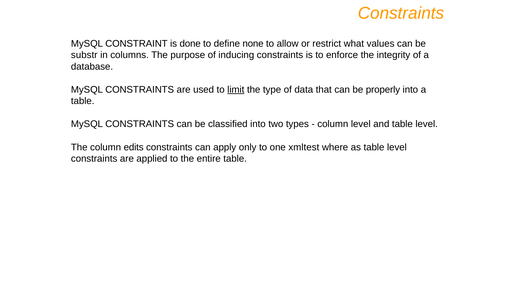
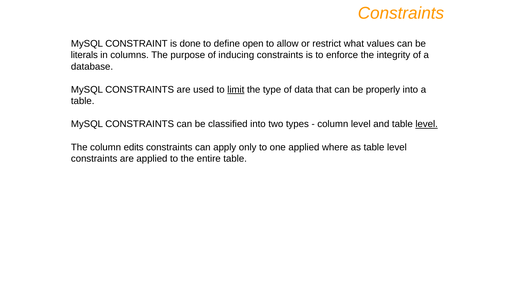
none: none -> open (253, 44)
substr: substr -> literals (84, 55)
level underline: none -> present (427, 124)
one xmltest: xmltest -> applied (304, 147)
